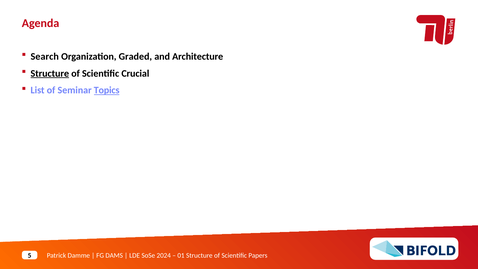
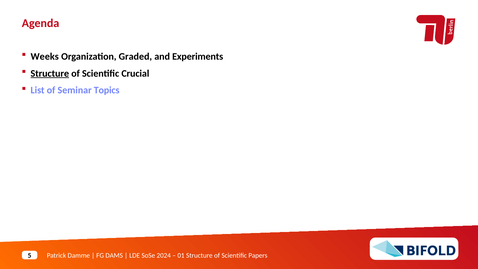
Search: Search -> Weeks (45, 56)
Architecture: Architecture -> Experiments (198, 56)
Topics underline: present -> none (107, 90)
